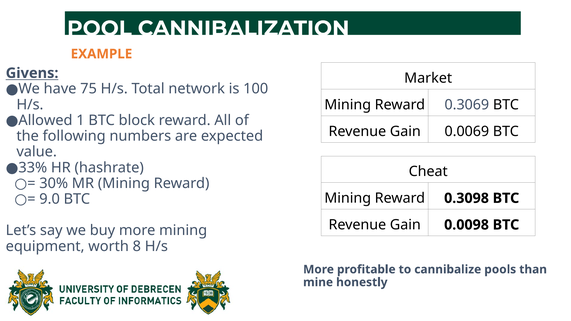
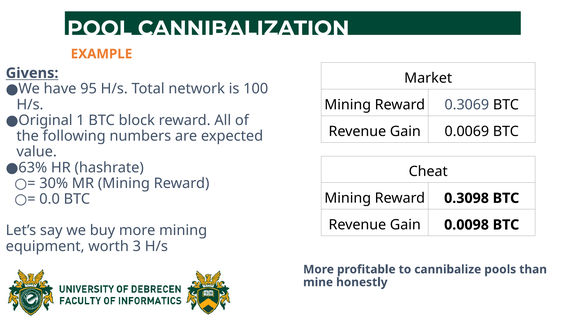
75: 75 -> 95 (89, 89)
Allowed: Allowed -> Original (45, 120)
33%: 33% -> 63% (33, 168)
9.0: 9.0 -> 0.0 (50, 199)
8: 8 -> 3 (137, 246)
